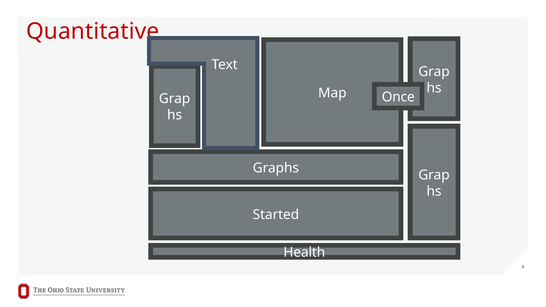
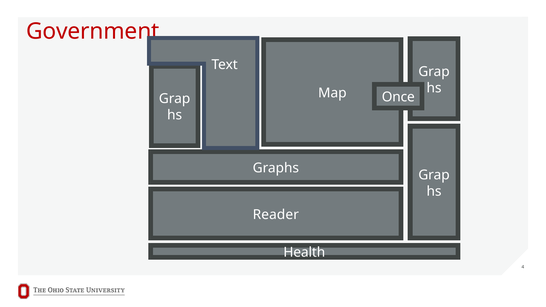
Quantitative: Quantitative -> Government (93, 31)
Started: Started -> Reader (276, 215)
